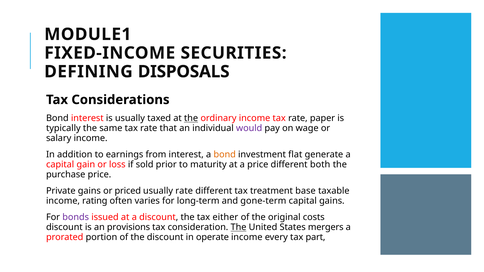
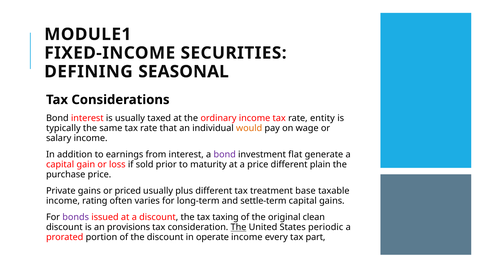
DISPOSALS: DISPOSALS -> SEASONAL (184, 72)
the underline: present -> none (191, 118)
paper: paper -> entity (322, 118)
would colour: purple -> orange (249, 128)
bond colour: orange -> purple (225, 155)
both: both -> plain (320, 165)
usually rate: rate -> plus (184, 191)
gone-term: gone-term -> settle-term (263, 201)
either: either -> taxing (225, 217)
costs: costs -> clean (314, 217)
mergers: mergers -> periodic (326, 227)
